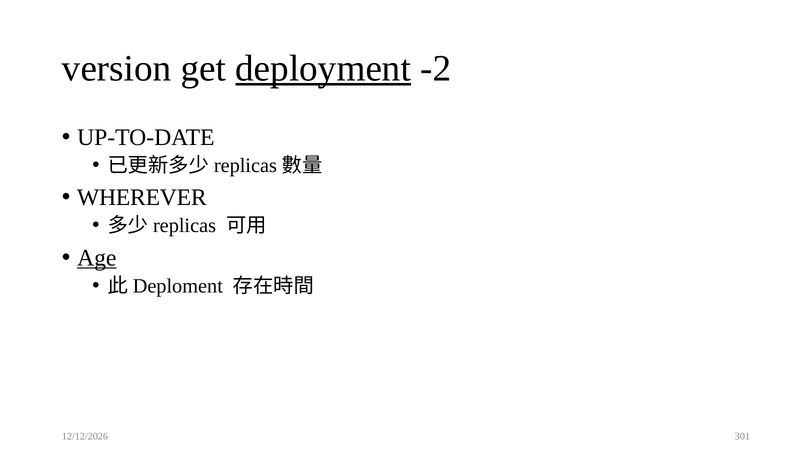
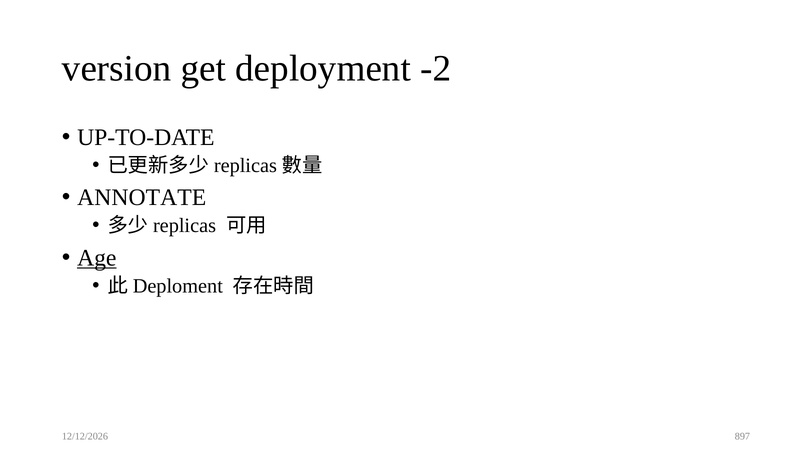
deployment underline: present -> none (323, 68)
WHEREVER: WHEREVER -> ANNOTATE (142, 197)
301: 301 -> 897 (742, 436)
